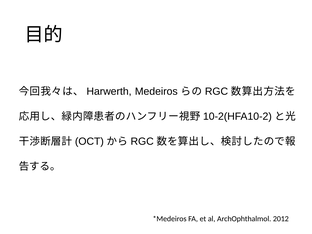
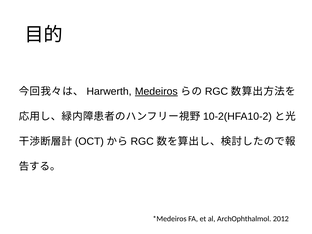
Medeiros underline: none -> present (156, 91)
